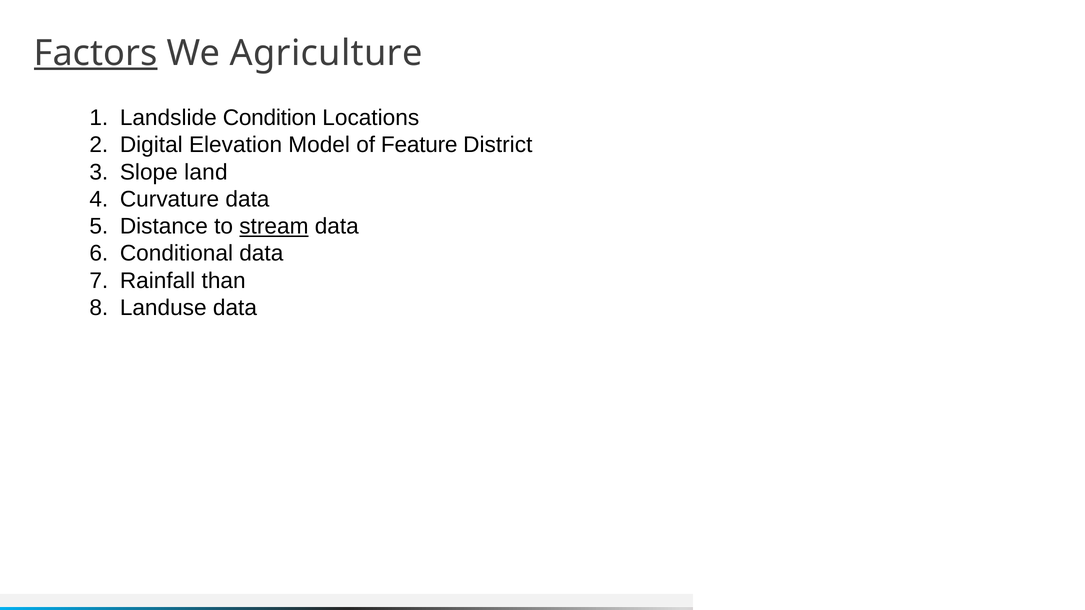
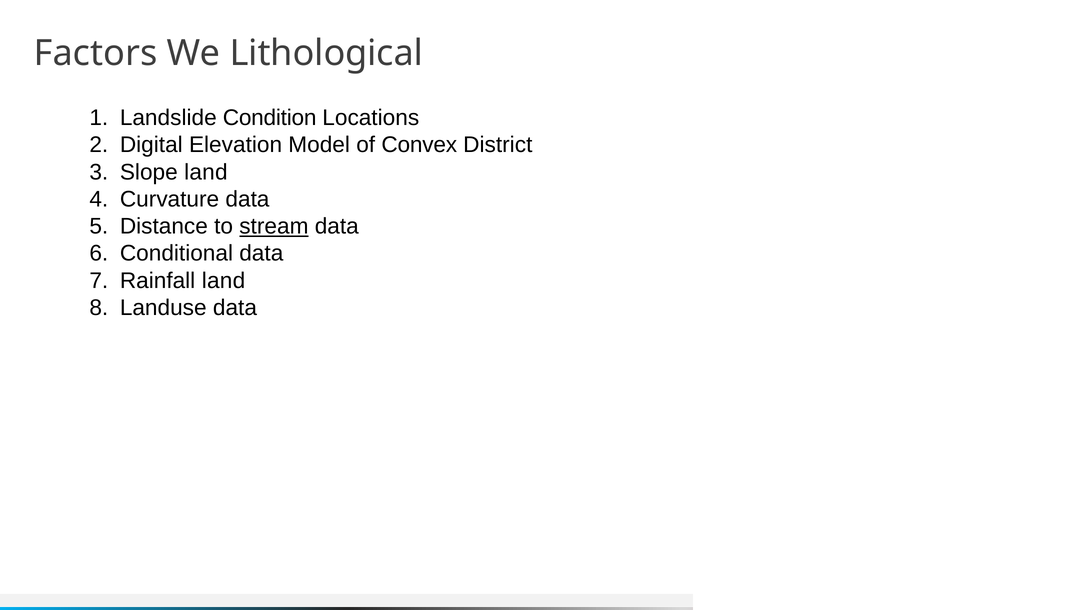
Factors underline: present -> none (96, 53)
Agriculture: Agriculture -> Lithological (326, 53)
Feature: Feature -> Convex (419, 145)
Rainfall than: than -> land (223, 281)
